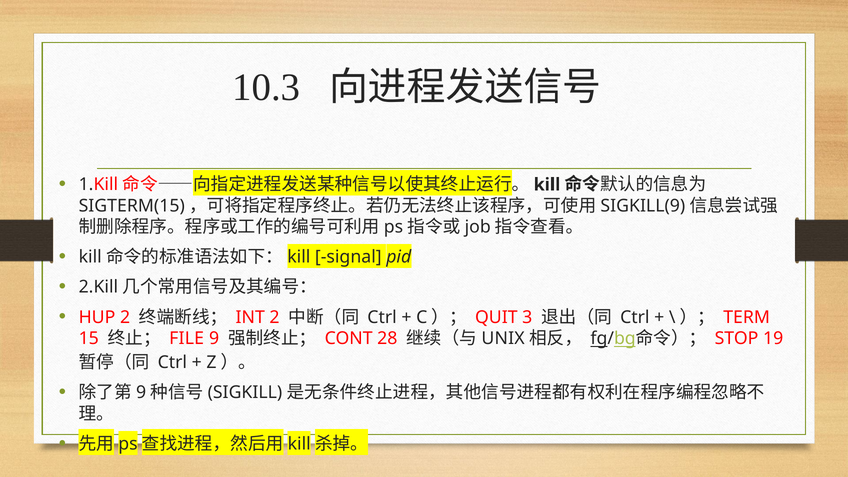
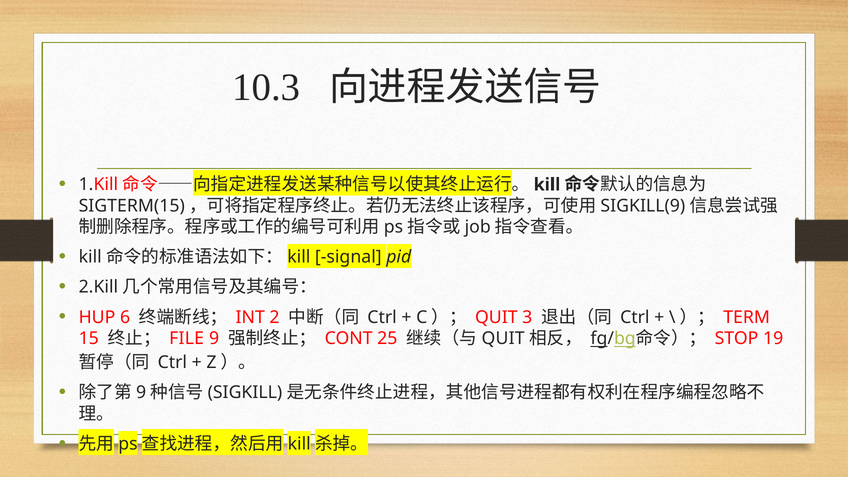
HUP 2: 2 -> 6 (125, 317)
28: 28 -> 25 (387, 338)
UNIX: UNIX -> QUIT (503, 338)
